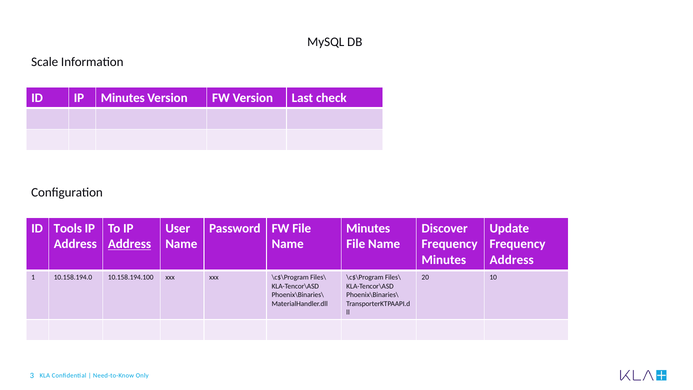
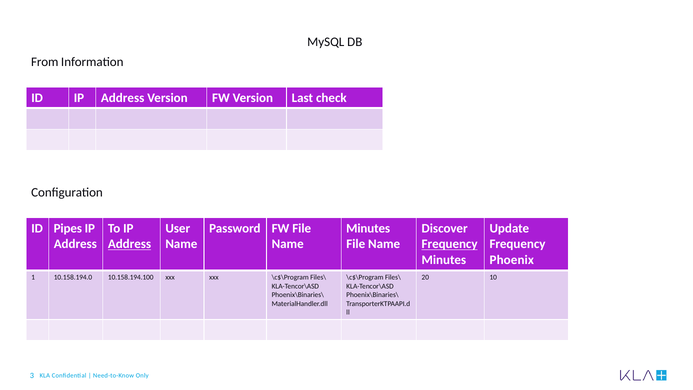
Scale: Scale -> From (45, 62)
ID IP Minutes: Minutes -> Address (123, 98)
Tools: Tools -> Pipes (68, 228)
Frequency underline: none -> present (450, 244)
Address: Address -> Phoenix (512, 260)
